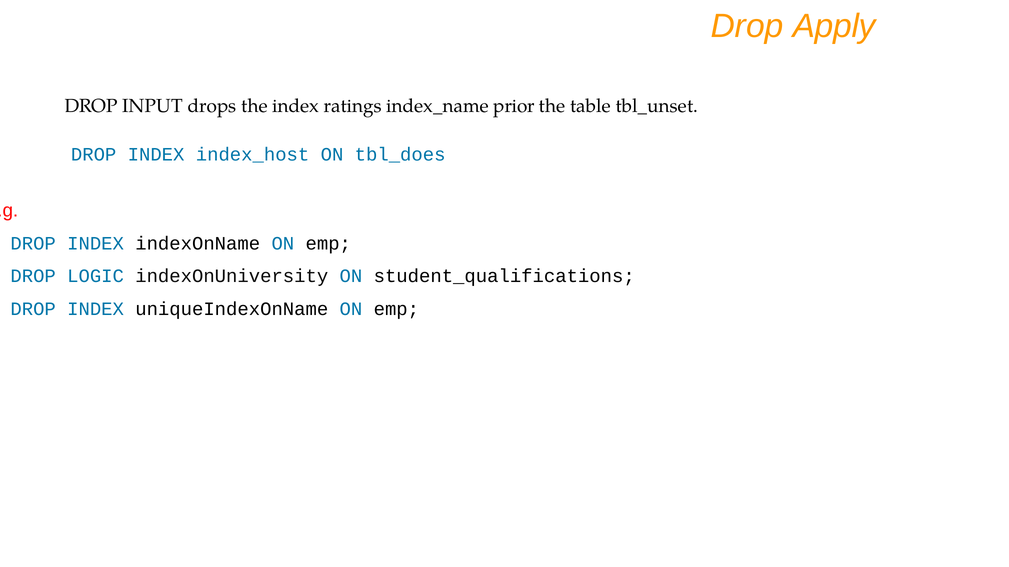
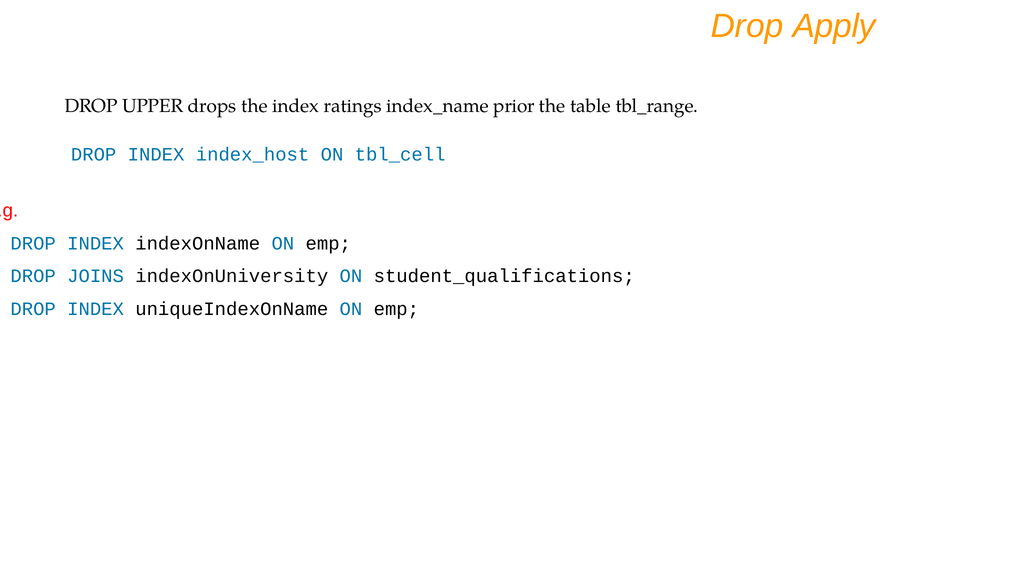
INPUT: INPUT -> UPPER (153, 106)
tbl_unset: tbl_unset -> tbl_range (657, 106)
tbl_does: tbl_does -> tbl_cell (400, 154)
LOGIC: LOGIC -> JOINS (96, 276)
